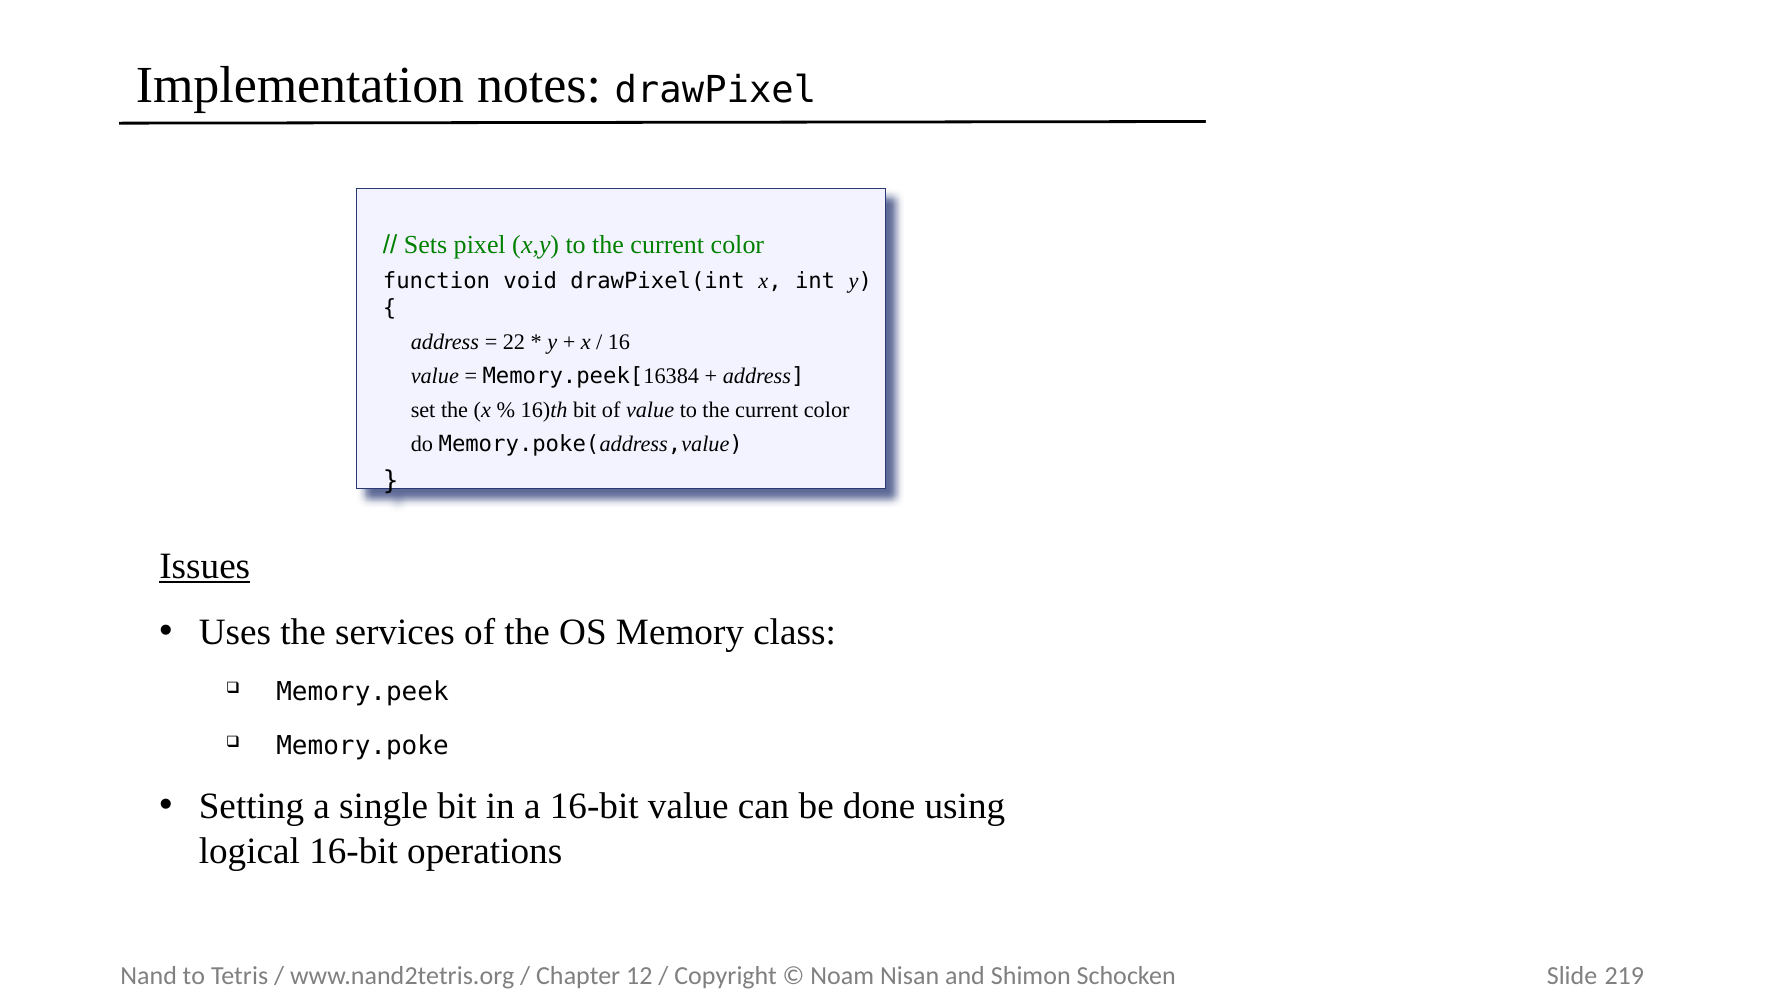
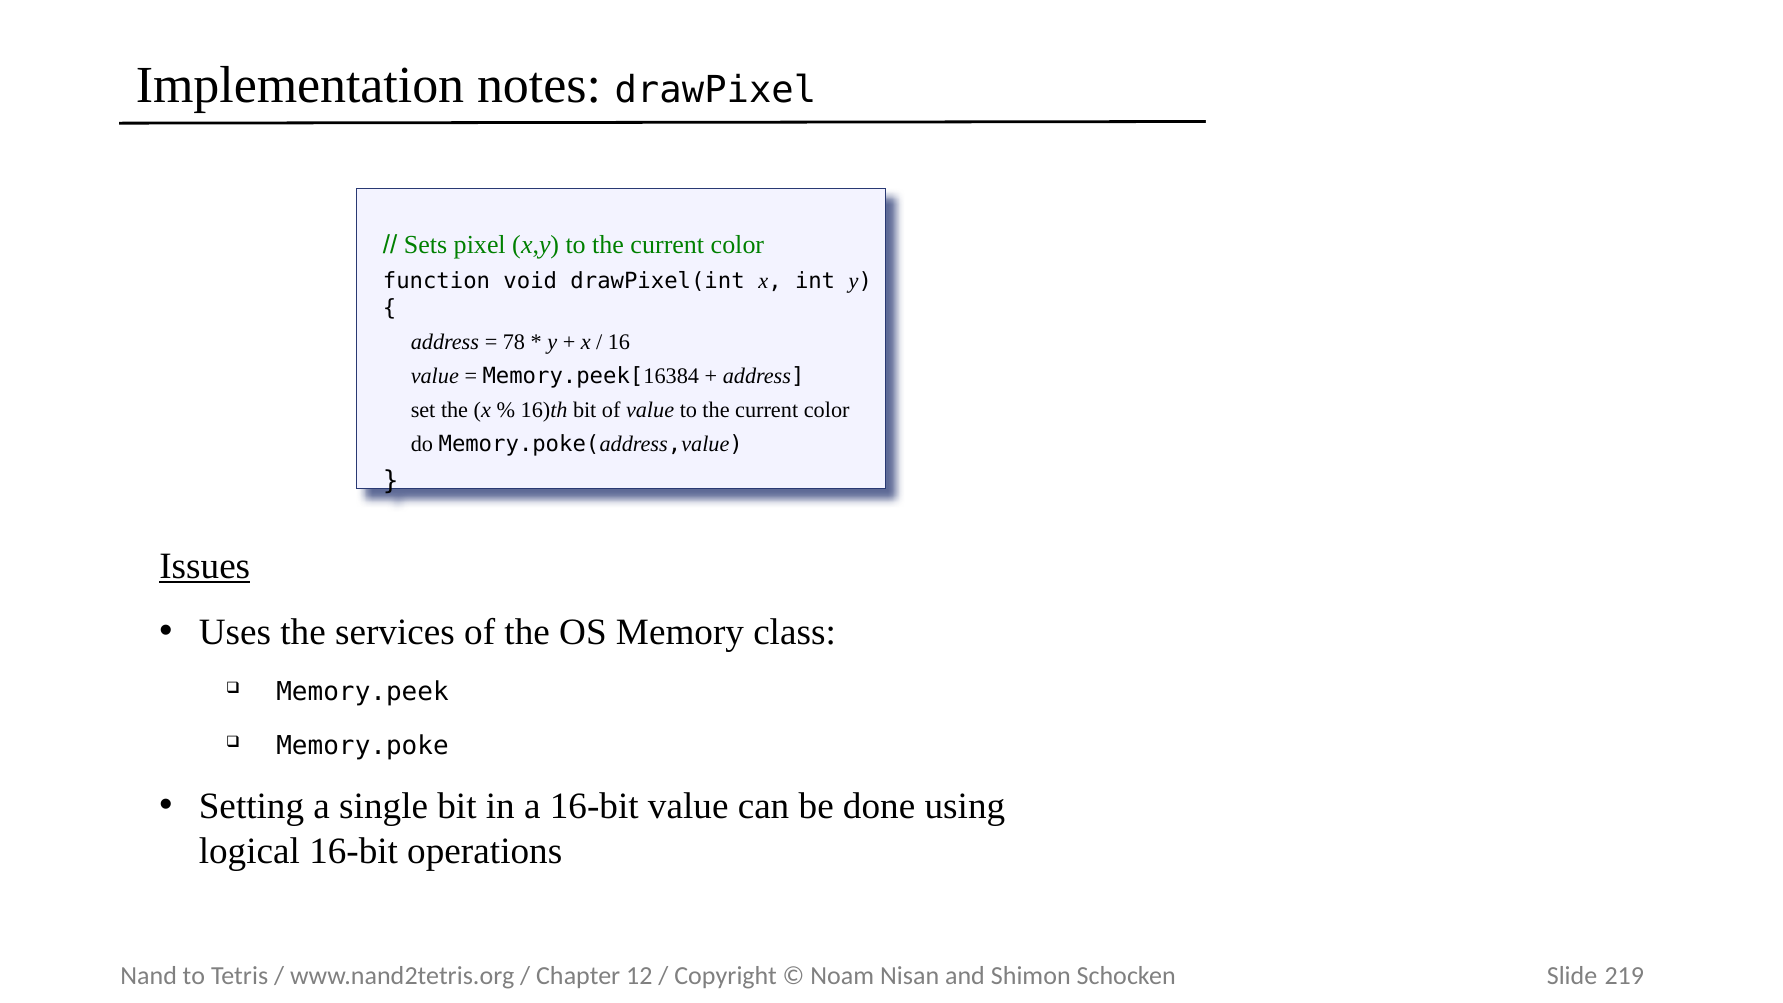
22: 22 -> 78 (514, 342)
